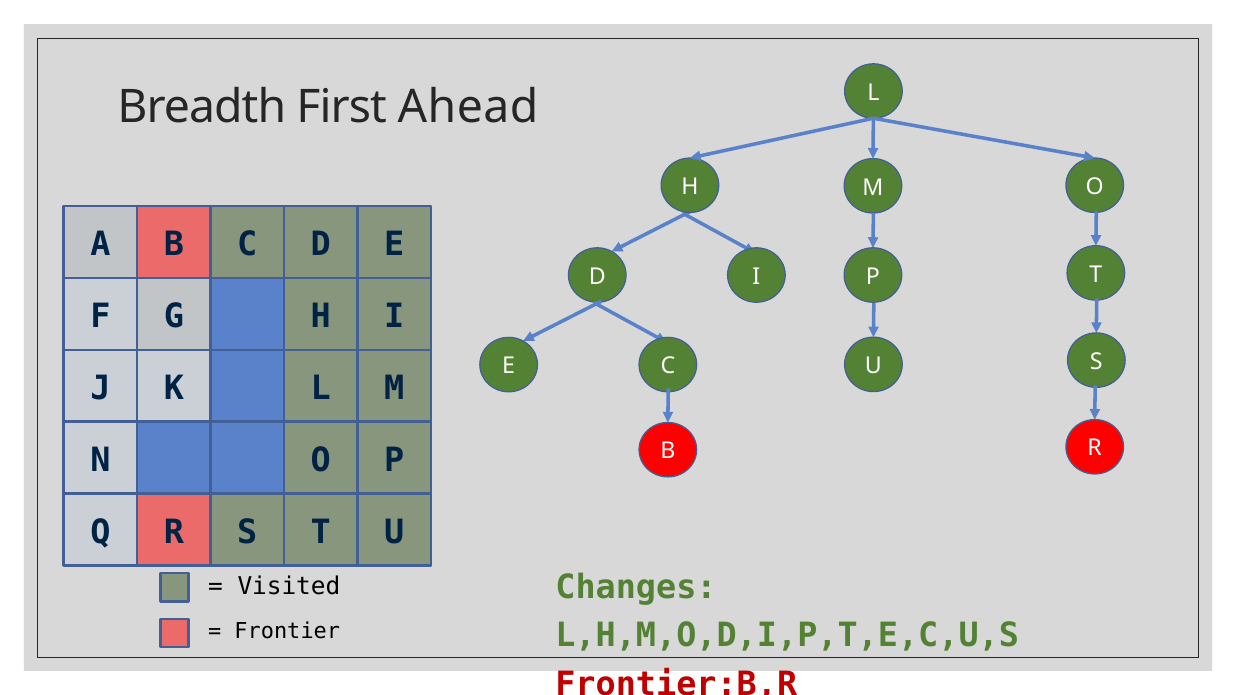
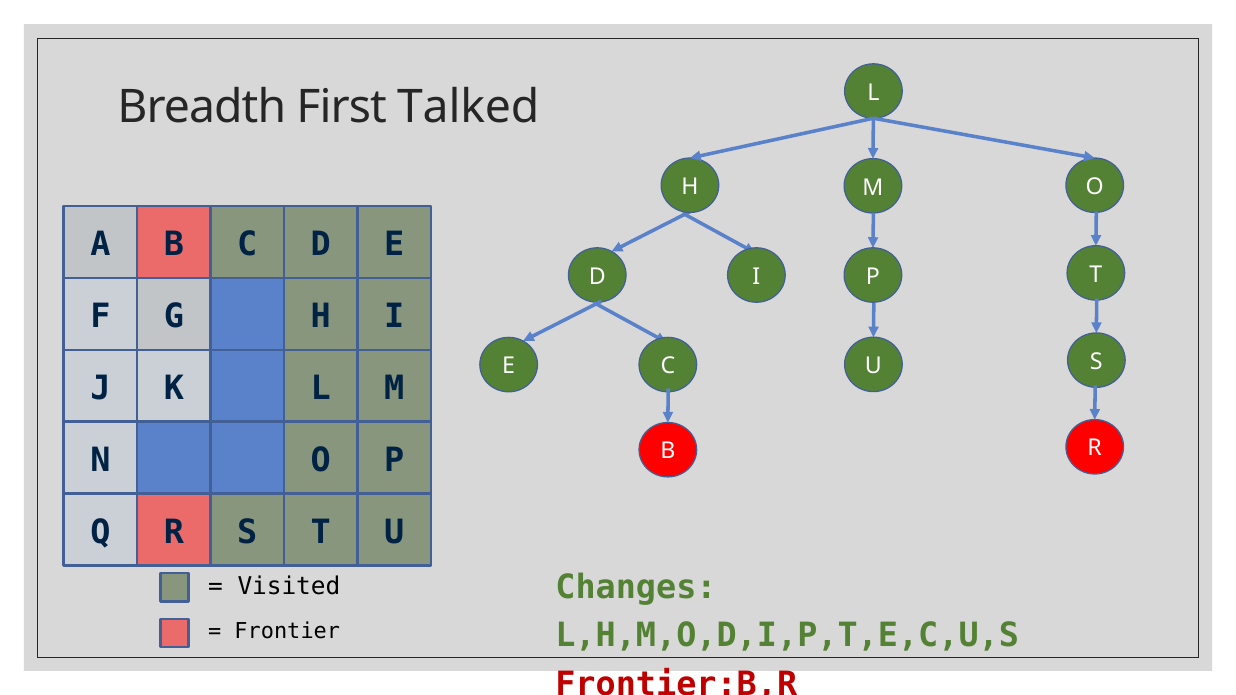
Ahead: Ahead -> Talked (468, 107)
